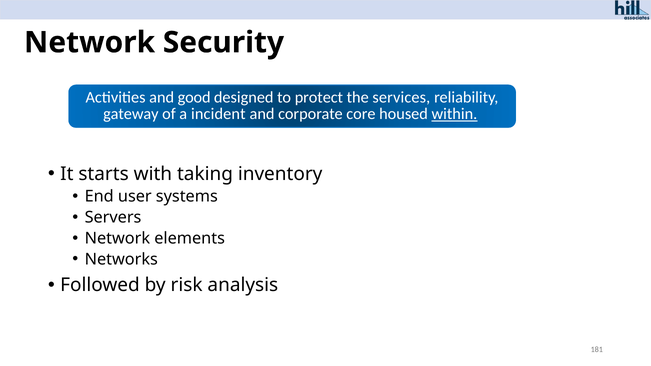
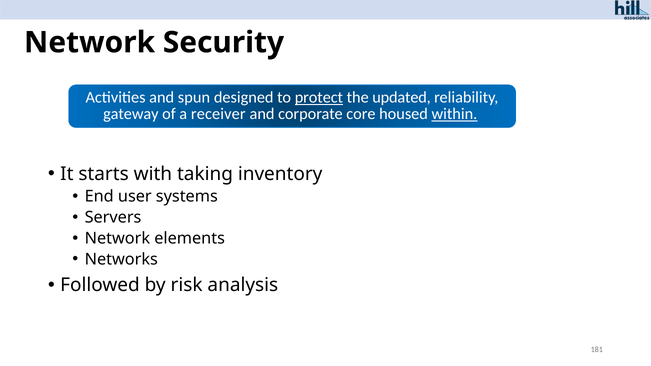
good: good -> spun (194, 98)
protect underline: none -> present (319, 98)
services: services -> updated (402, 98)
incident: incident -> receiver (218, 114)
